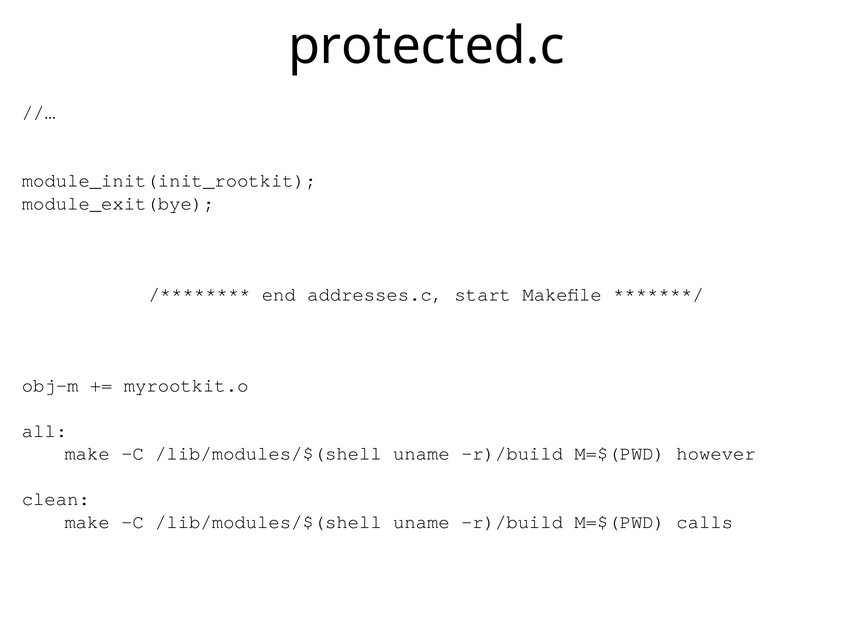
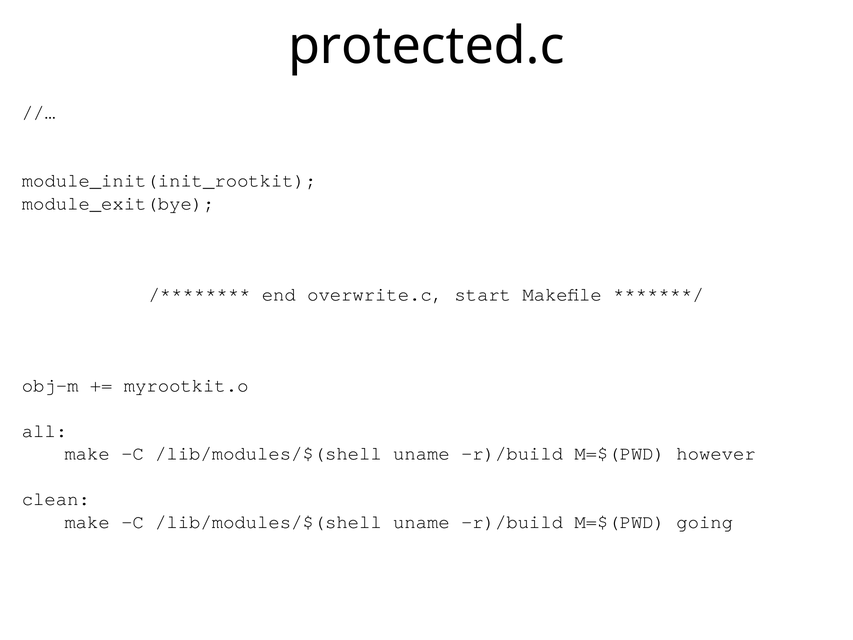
addresses.c: addresses.c -> overwrite.c (375, 294)
calls: calls -> going (705, 522)
